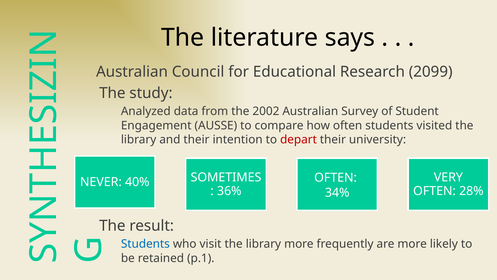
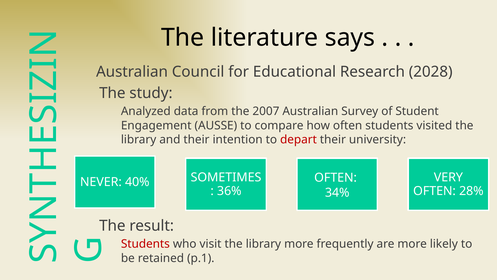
2099: 2099 -> 2028 (431, 72)
2002: 2002 -> 2007 (266, 111)
Students colour: blue -> red (145, 244)
